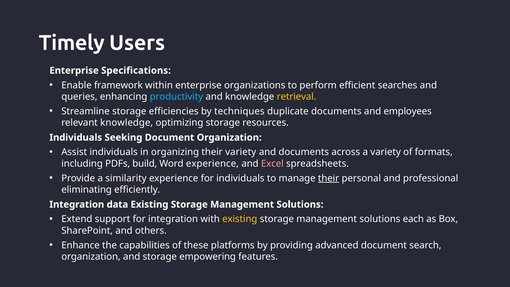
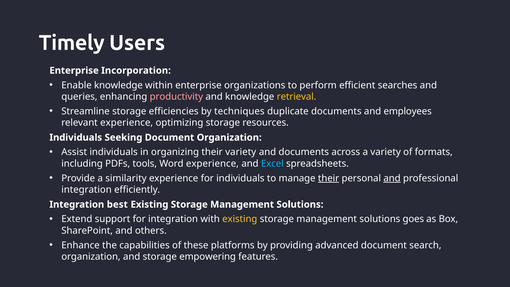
Specifications: Specifications -> Incorporation (136, 70)
Enable framework: framework -> knowledge (118, 85)
productivity colour: light blue -> pink (176, 97)
relevant knowledge: knowledge -> experience (127, 123)
build: build -> tools (145, 164)
Excel colour: pink -> light blue (272, 164)
and underline: none -> present (392, 178)
eliminating: eliminating -> integration (87, 190)
data: data -> best (117, 204)
each: each -> goes (413, 219)
